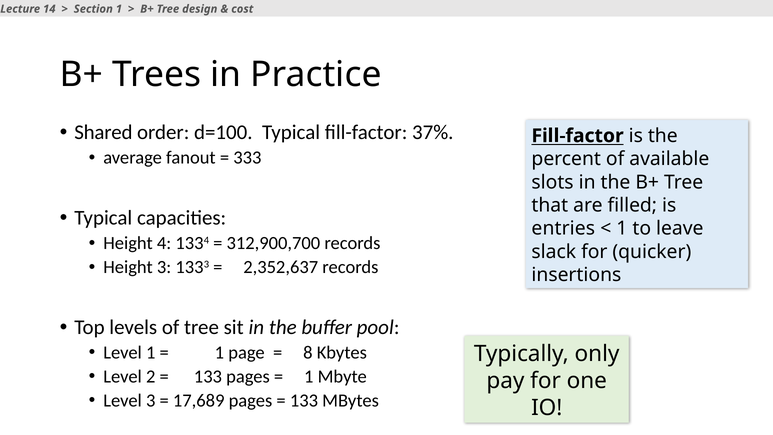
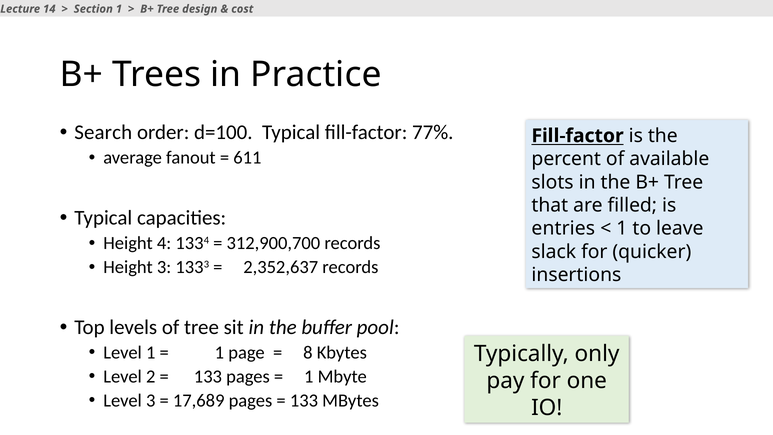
Shared: Shared -> Search (103, 132)
37%: 37% -> 77% (433, 132)
333: 333 -> 611 (247, 158)
